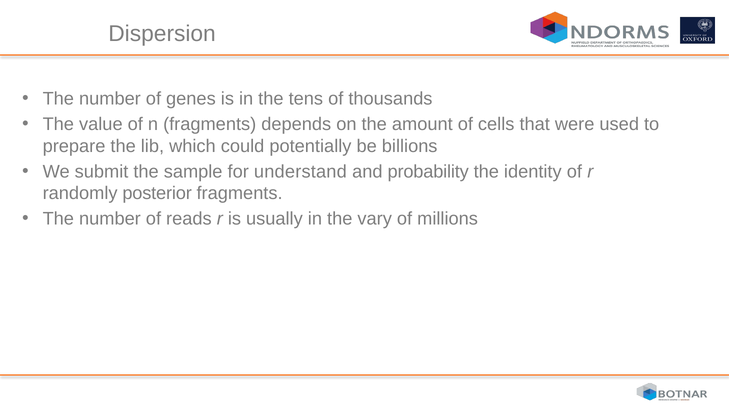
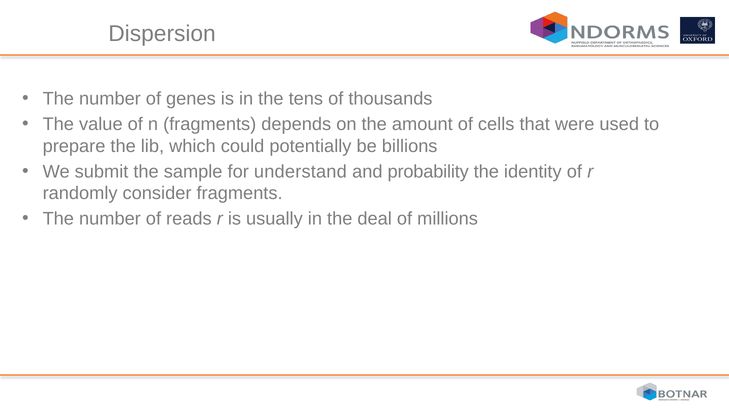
posterior: posterior -> consider (157, 194)
vary: vary -> deal (375, 219)
